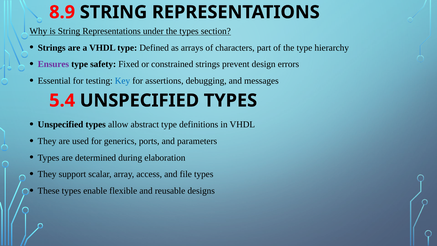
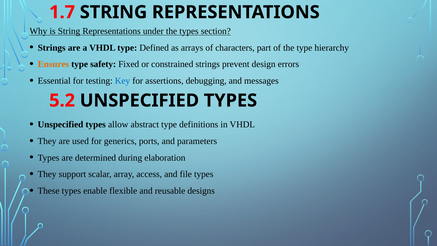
8.9: 8.9 -> 1.7 (62, 12)
Ensures colour: purple -> orange (53, 64)
5.4: 5.4 -> 5.2 (62, 100)
